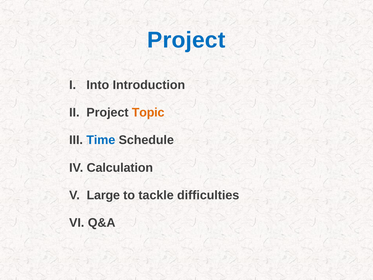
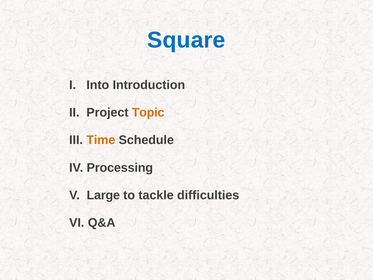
Project: Project -> Square (186, 40)
Time colour: blue -> orange (101, 140)
Calculation: Calculation -> Processing (120, 168)
